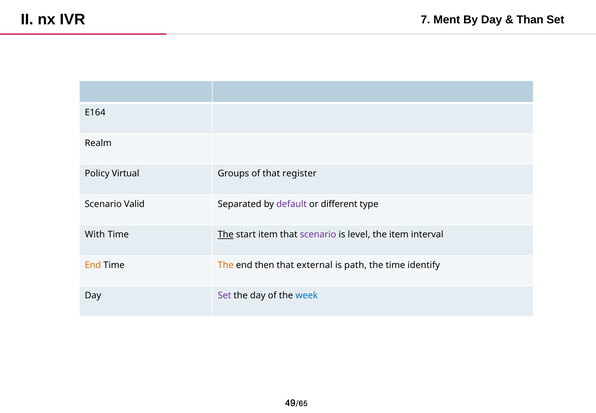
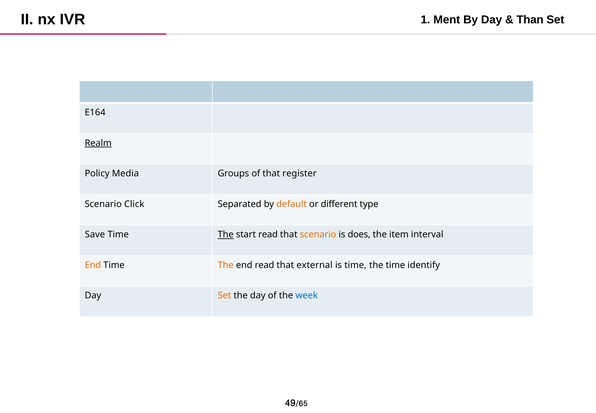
7: 7 -> 1 (425, 20)
Realm underline: none -> present (98, 143)
Virtual: Virtual -> Media (125, 173)
Valid: Valid -> Click (134, 204)
default colour: purple -> orange (292, 204)
With: With -> Save (95, 234)
start item: item -> read (268, 234)
scenario colour: purple -> orange (318, 234)
level: level -> does (359, 234)
end then: then -> read (265, 265)
is path: path -> time (355, 265)
Set colour: purple -> orange (224, 295)
